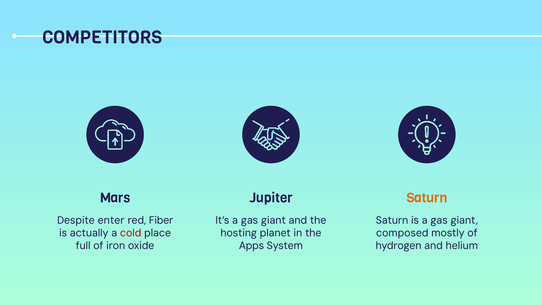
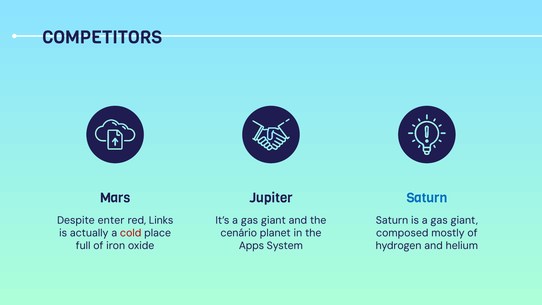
Saturn colour: orange -> blue (427, 198)
Fiber: Fiber -> Links (161, 220)
hosting: hosting -> cenário (239, 233)
